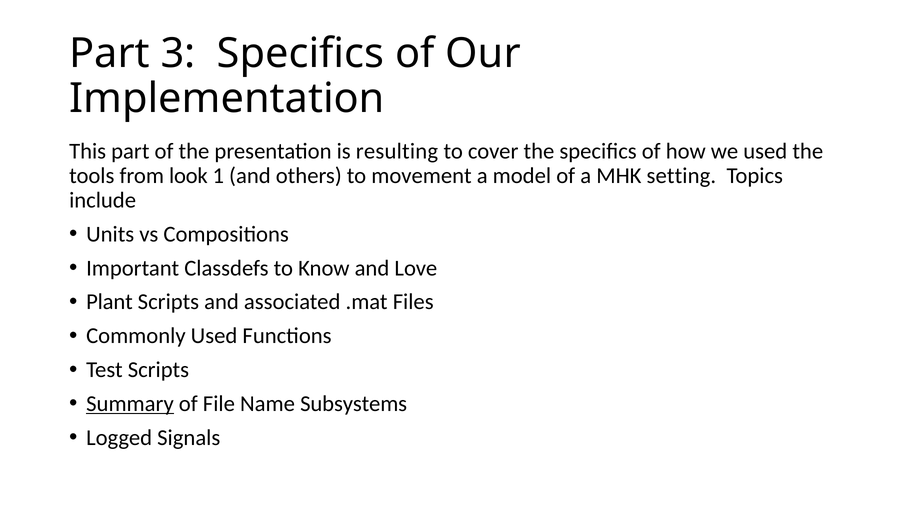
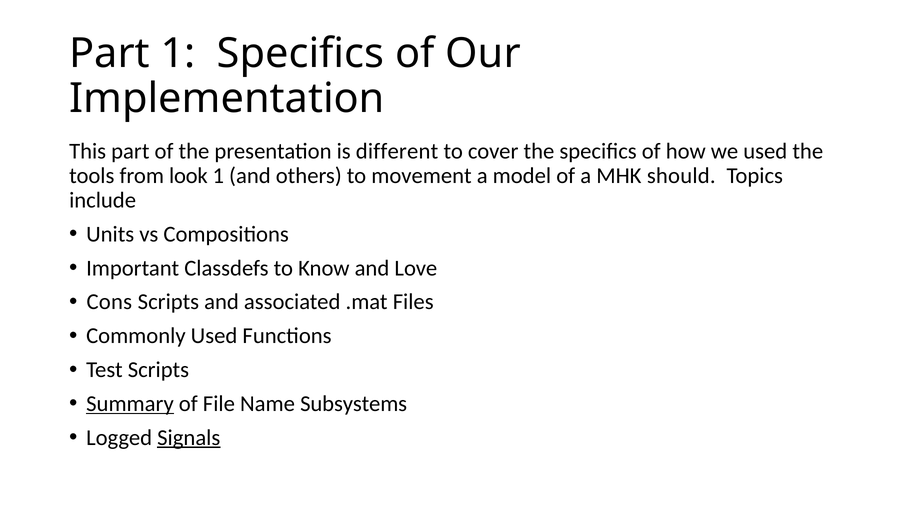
Part 3: 3 -> 1 (178, 54)
resulting: resulting -> different (397, 151)
setting: setting -> should (681, 176)
Plant: Plant -> Cons (109, 302)
Signals underline: none -> present (189, 438)
